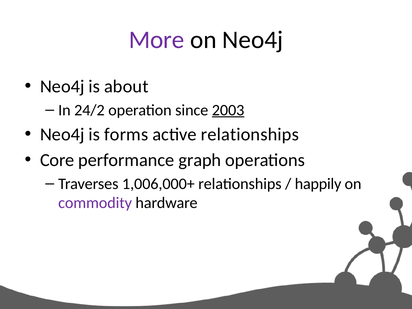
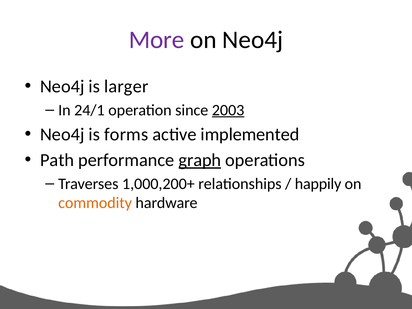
about: about -> larger (126, 86)
24/2: 24/2 -> 24/1 (89, 110)
active relationships: relationships -> implemented (250, 135)
Core: Core -> Path (57, 160)
graph underline: none -> present (200, 160)
1,006,000+: 1,006,000+ -> 1,000,200+ (158, 184)
commodity colour: purple -> orange (95, 203)
